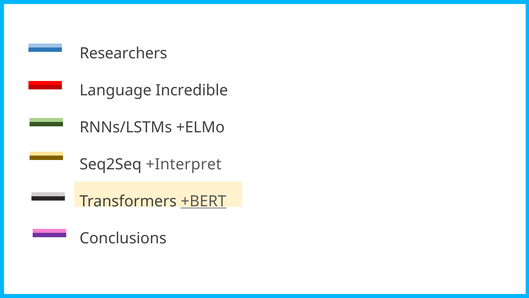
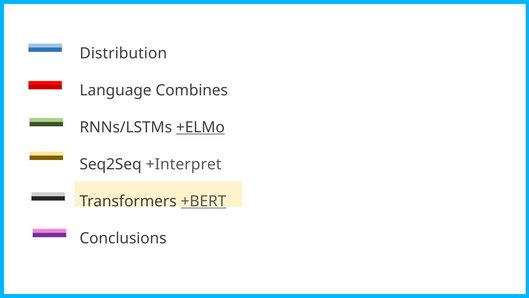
Researchers: Researchers -> Distribution (123, 53)
Incredible: Incredible -> Combines (192, 90)
+ELMo underline: none -> present (200, 127)
